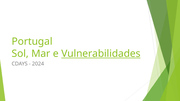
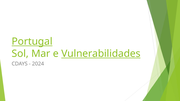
Portugal underline: none -> present (32, 42)
